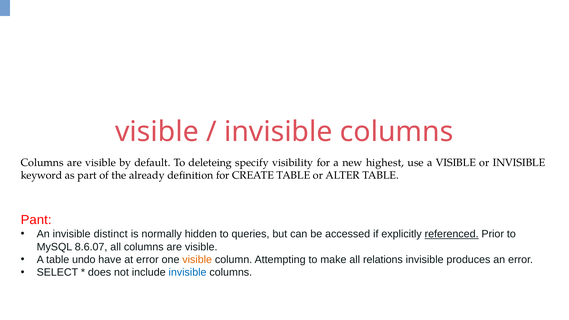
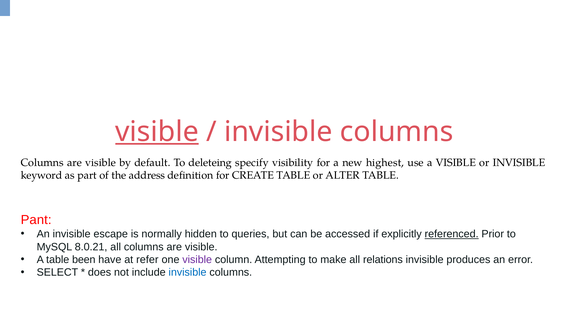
visible underline: none -> present (157, 132)
already: already -> address (147, 175)
distinct: distinct -> escape (111, 234)
8.6.07: 8.6.07 -> 8.0.21 (91, 247)
undo: undo -> been (84, 260)
at error: error -> refer (147, 260)
visible colour: orange -> purple (197, 260)
